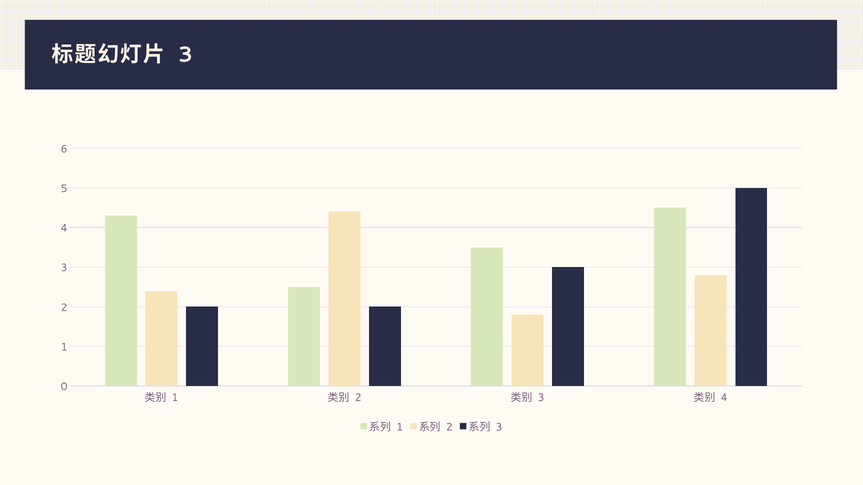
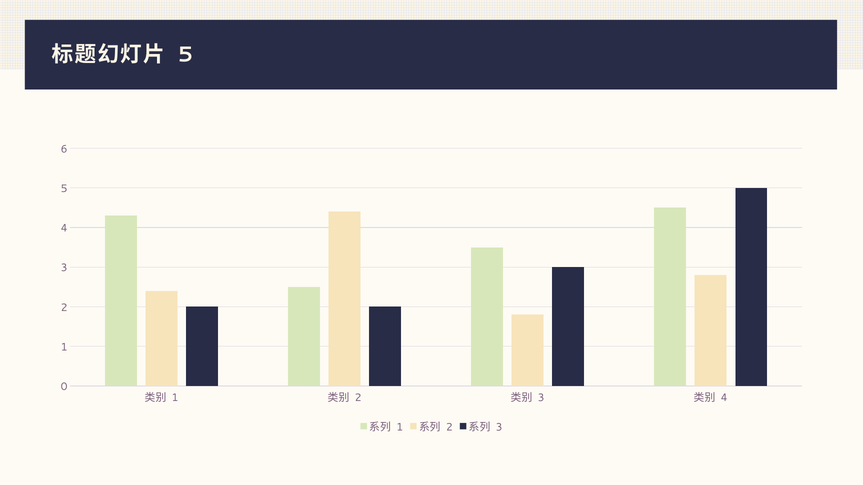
3: 3 -> 5 (185, 55)
